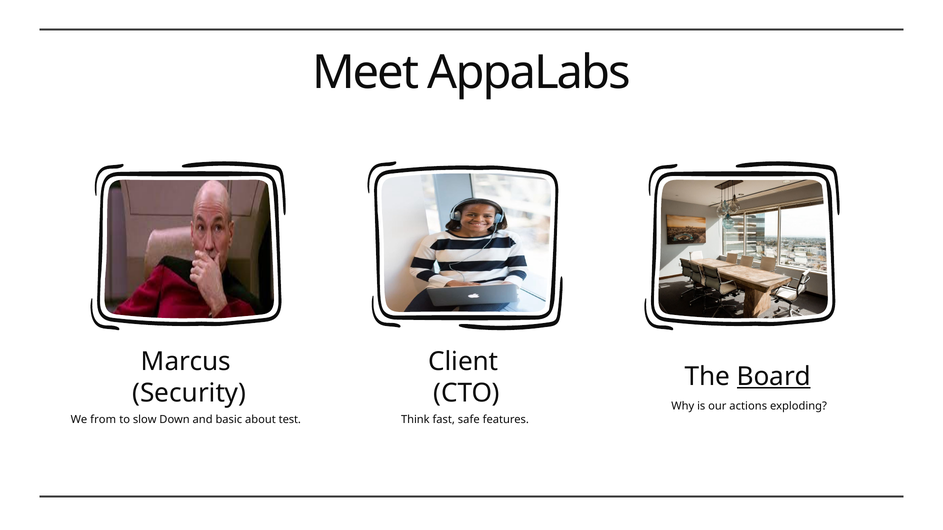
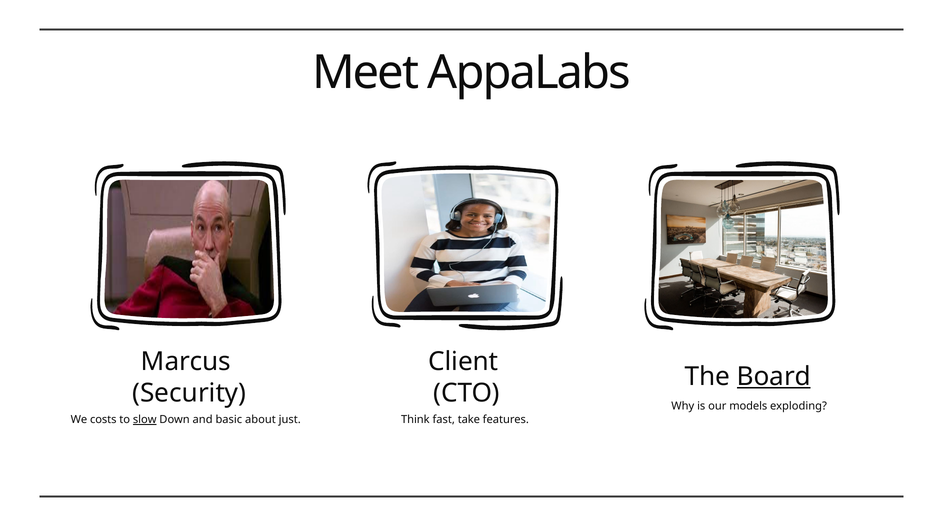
actions: actions -> models (748, 406)
from: from -> costs (103, 420)
slow underline: none -> present (145, 420)
test: test -> just (290, 420)
safe: safe -> take (469, 420)
